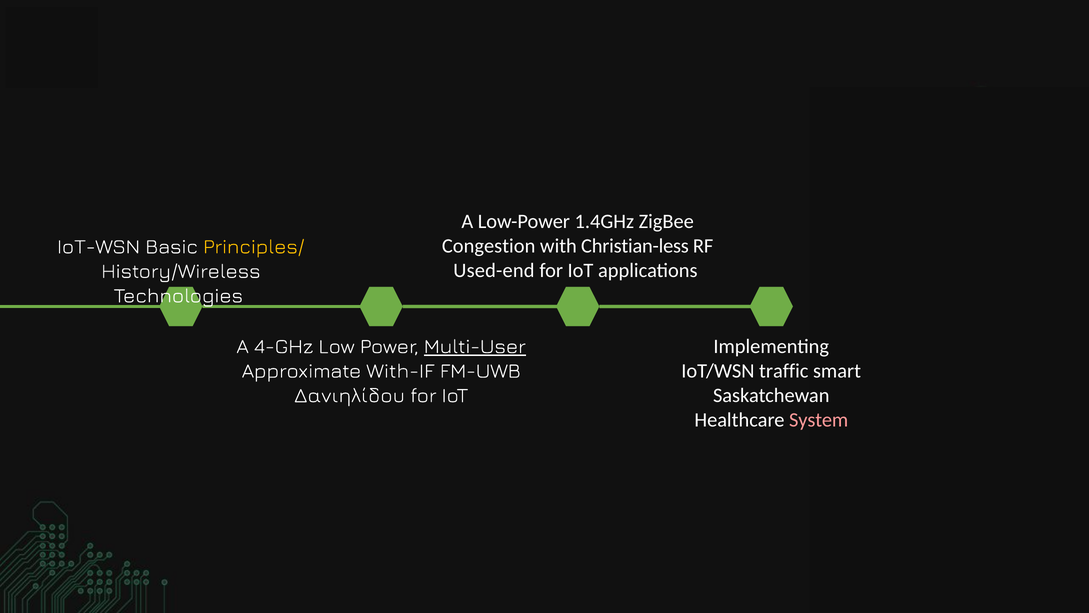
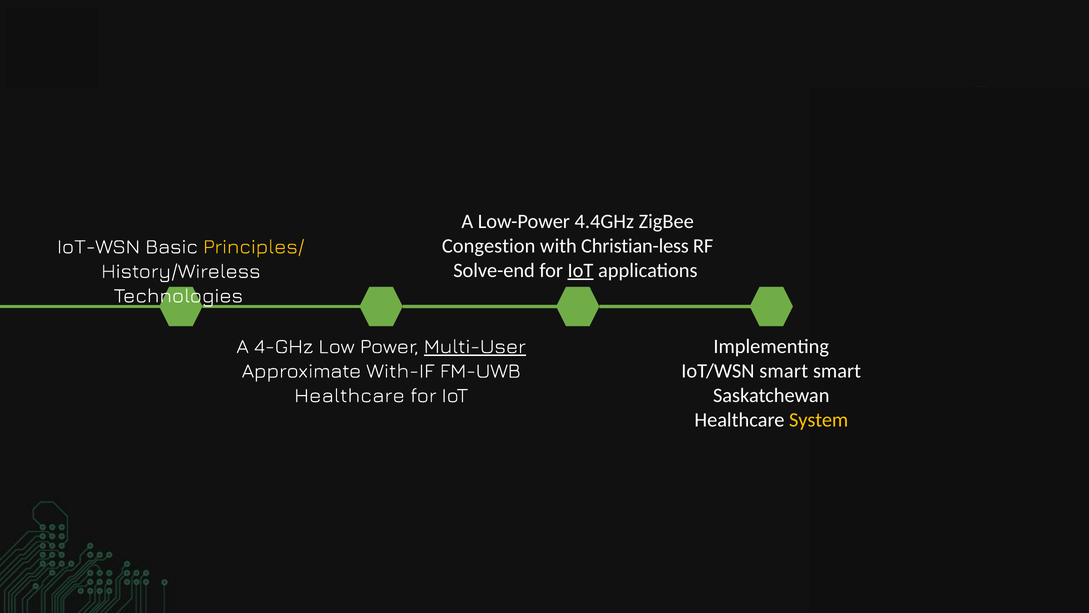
1.4GHz: 1.4GHz -> 4.4GHz (604, 221)
Used-end: Used-end -> Solve-end (494, 270)
IoT underline: none -> present (580, 270)
IoT/WSN traffic: traffic -> smart (784, 371)
Δανιηλίδου: Δανιηλίδου -> Healthcare (350, 395)
System colour: pink -> yellow (819, 420)
